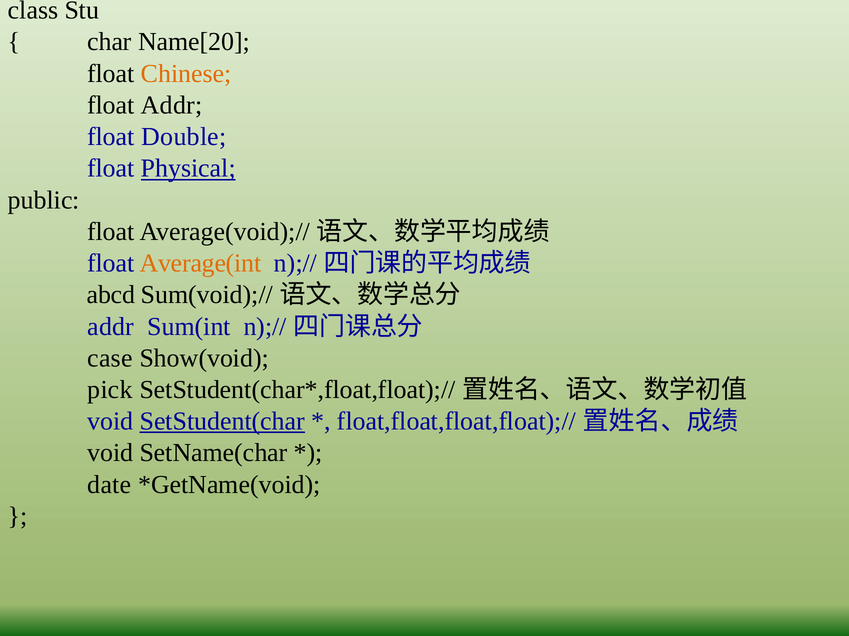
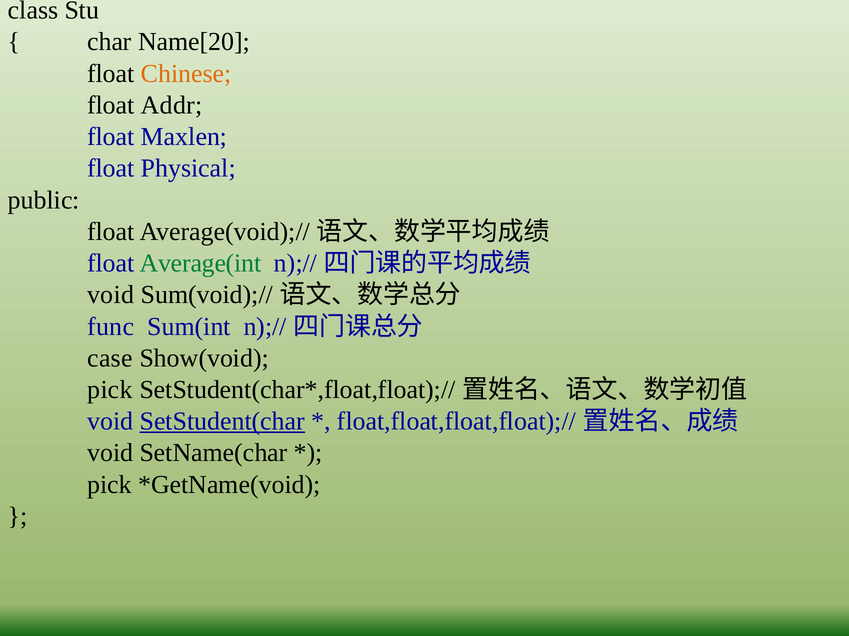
Double: Double -> Maxlen (184, 137)
Physical underline: present -> none (188, 169)
Average(int colour: orange -> green (200, 264)
abcd: abcd -> void (111, 295)
addr: addr -> func (111, 327)
date: date -> pick (109, 485)
